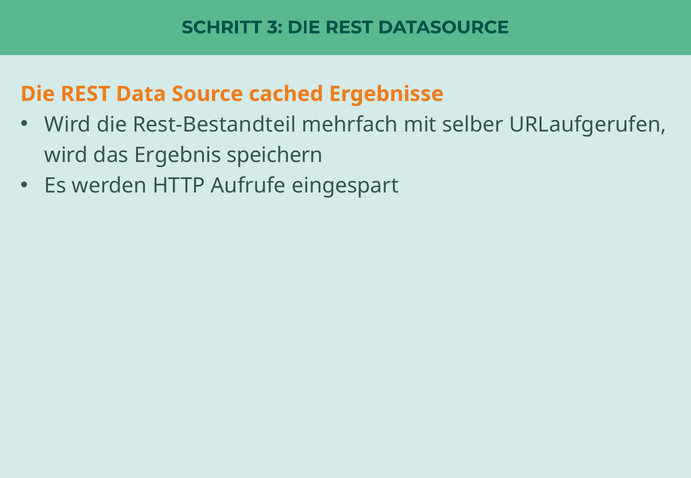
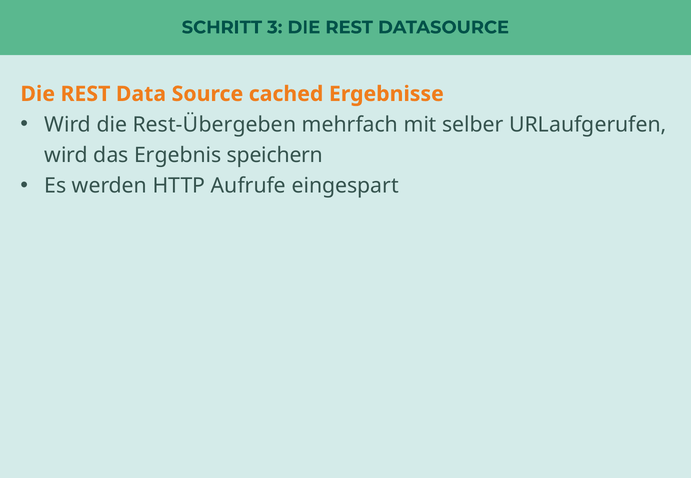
Rest-Bestandteil: Rest-Bestandteil -> Rest-Übergeben (214, 125)
